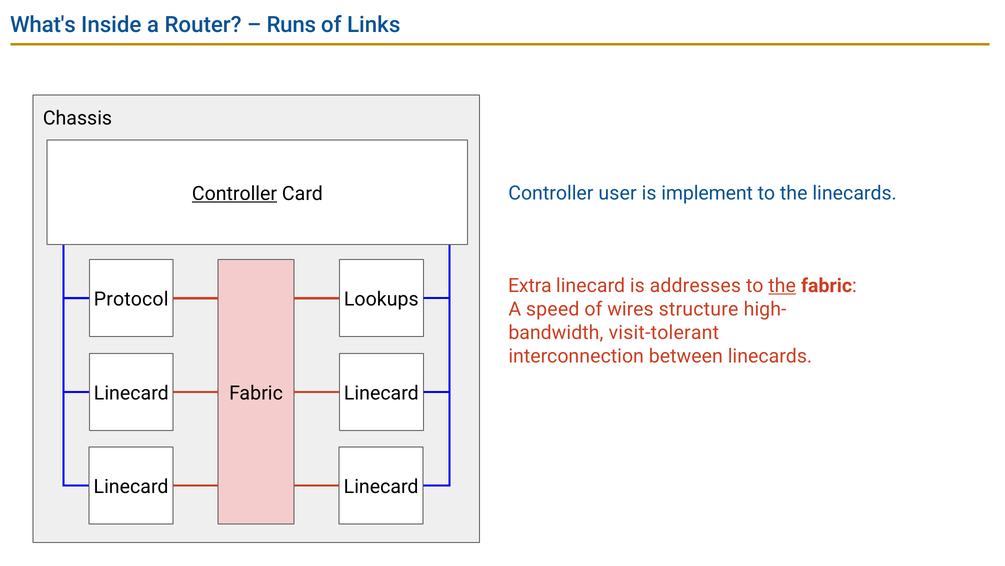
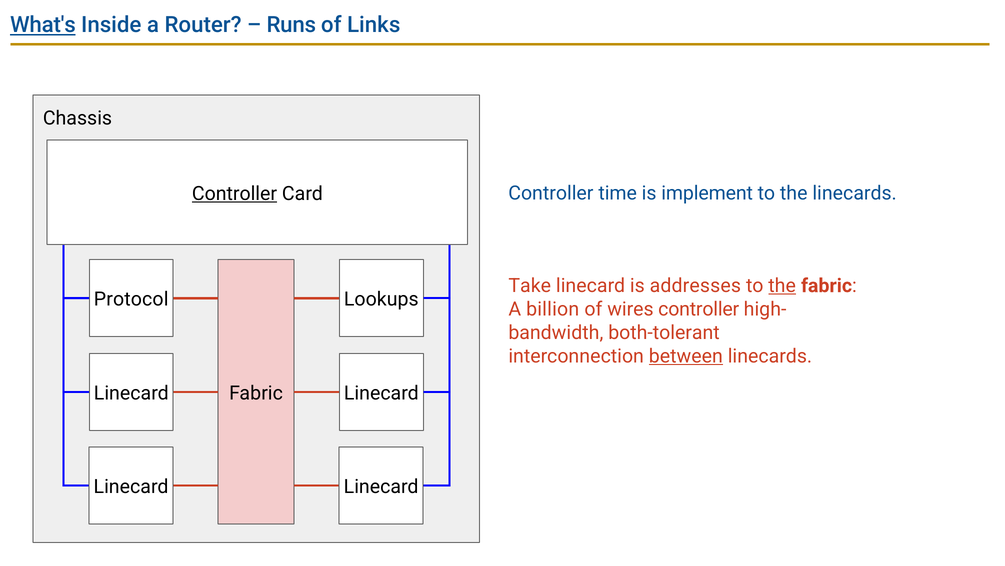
What's underline: none -> present (43, 25)
user: user -> time (618, 193)
Extra: Extra -> Take (530, 285)
speed: speed -> billion (553, 309)
wires structure: structure -> controller (699, 309)
visit-tolerant: visit-tolerant -> both-tolerant (664, 332)
between underline: none -> present (686, 356)
